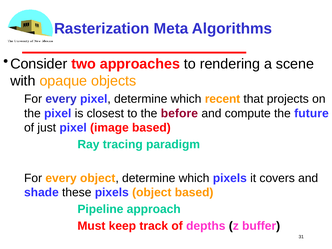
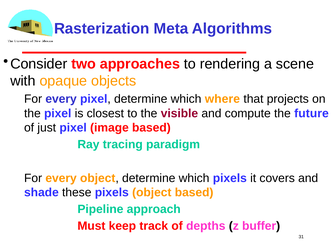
recent: recent -> where (222, 99)
before: before -> visible (179, 113)
